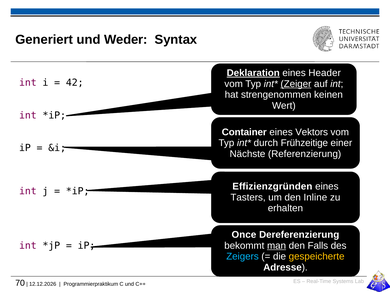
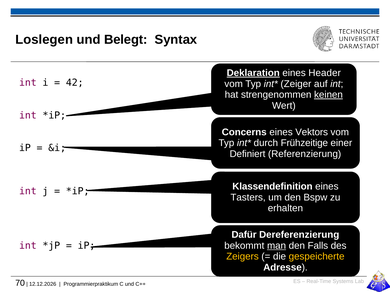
Generiert: Generiert -> Loslegen (44, 40)
Weder: Weder -> Belegt (126, 40)
Zeiger underline: present -> none (296, 84)
keinen underline: none -> present (328, 95)
Container: Container -> Concerns (244, 132)
Nächste: Nächste -> Definiert (248, 154)
Effizienzgründen: Effizienzgründen -> Klassendefinition (272, 187)
Inline: Inline -> Bspw (315, 198)
Once: Once -> Dafür (244, 235)
Zeigers colour: light blue -> yellow (243, 257)
